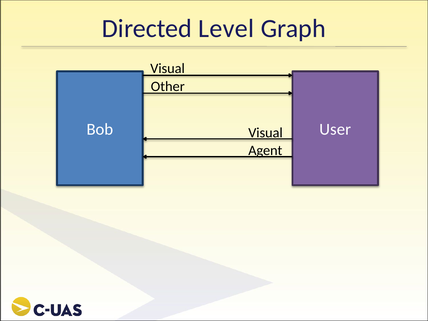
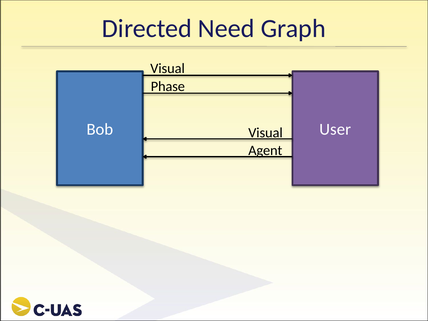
Level: Level -> Need (226, 29)
Other: Other -> Phase (168, 87)
